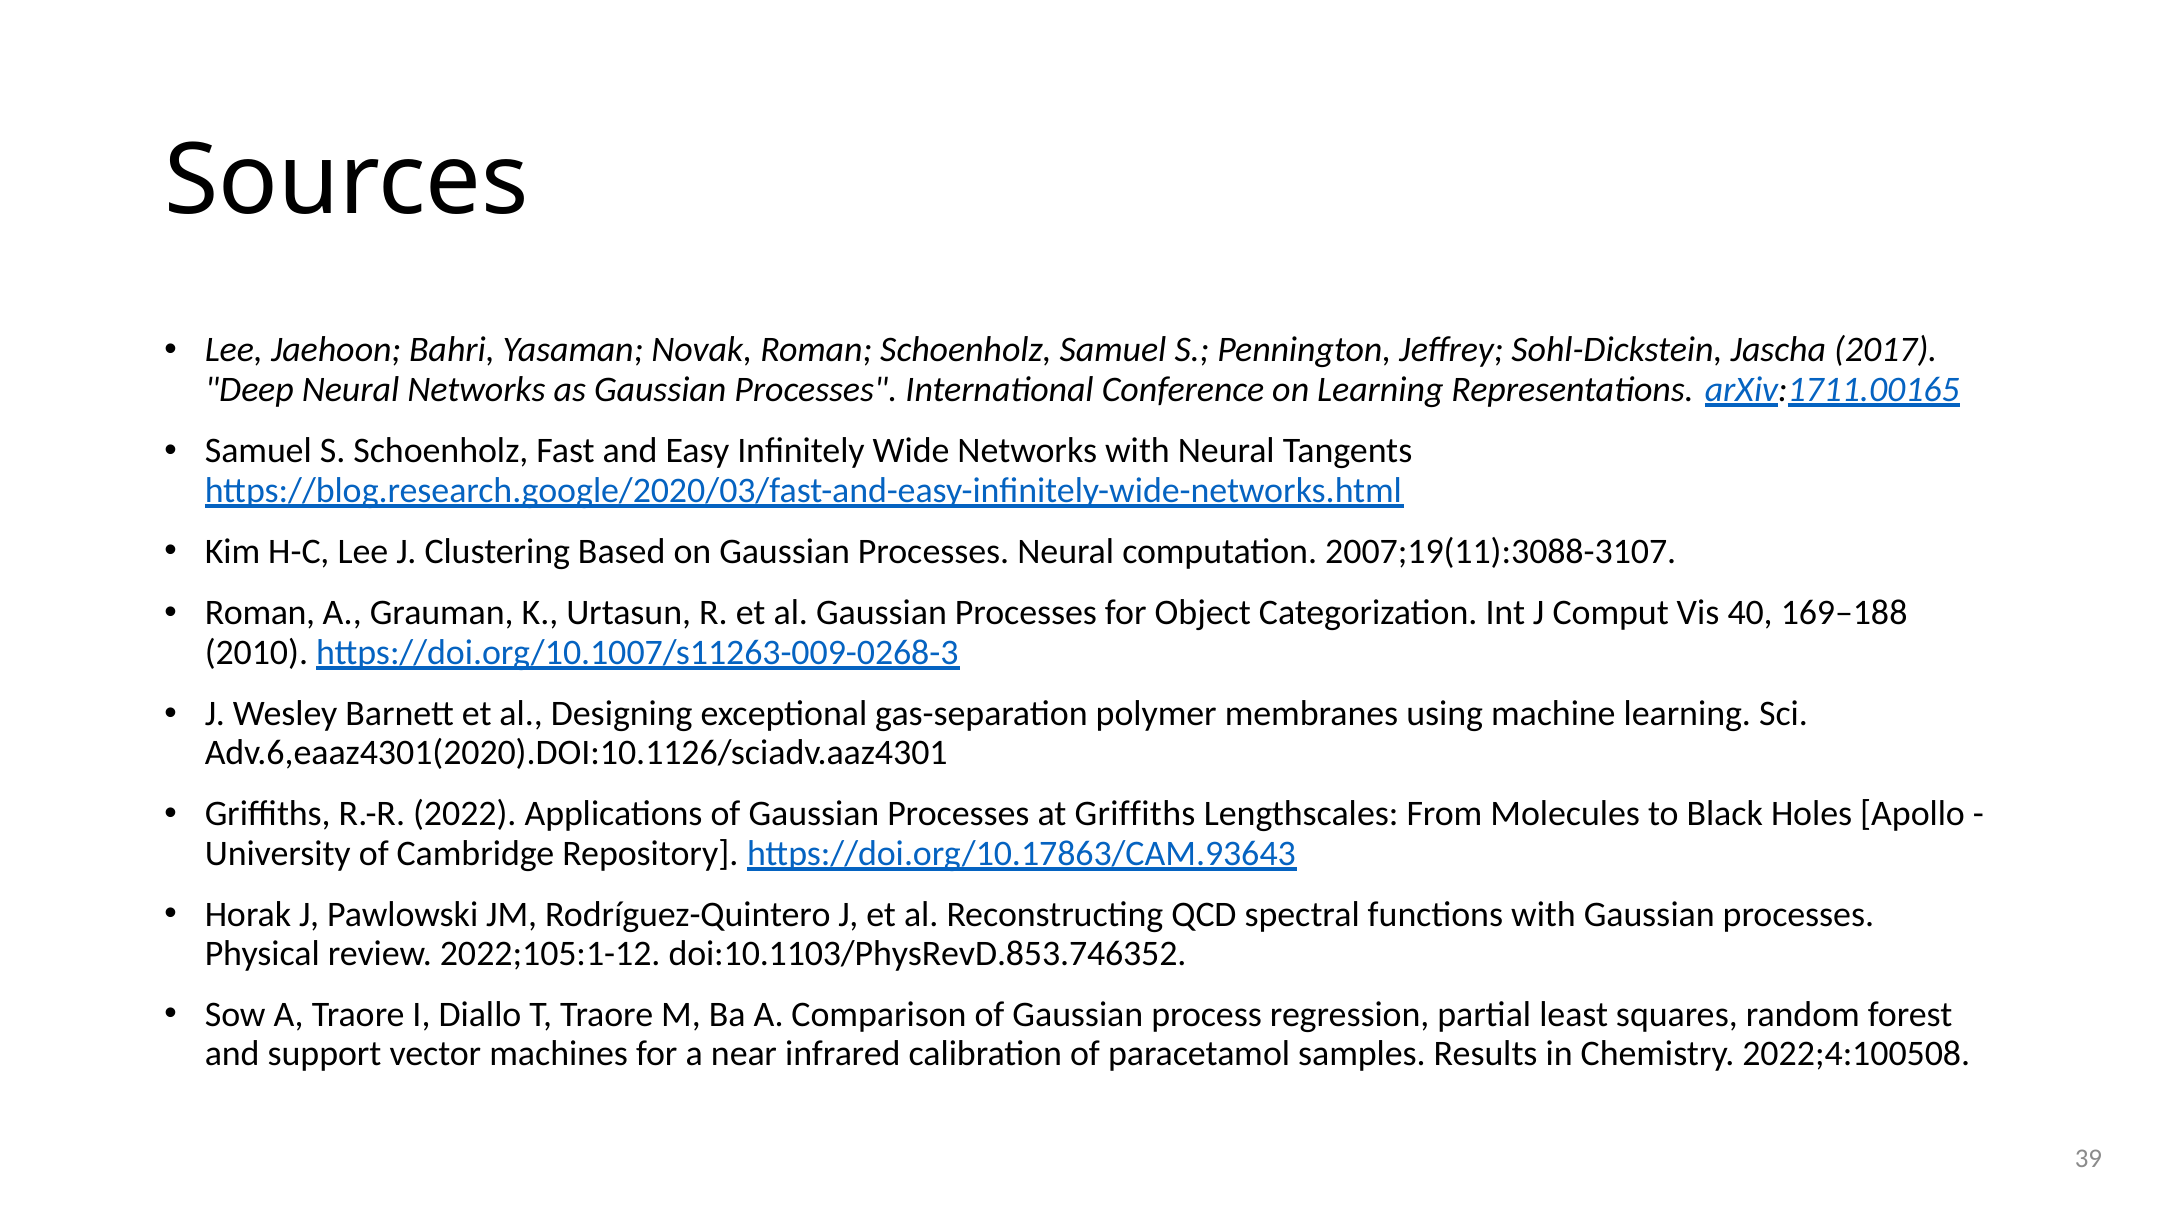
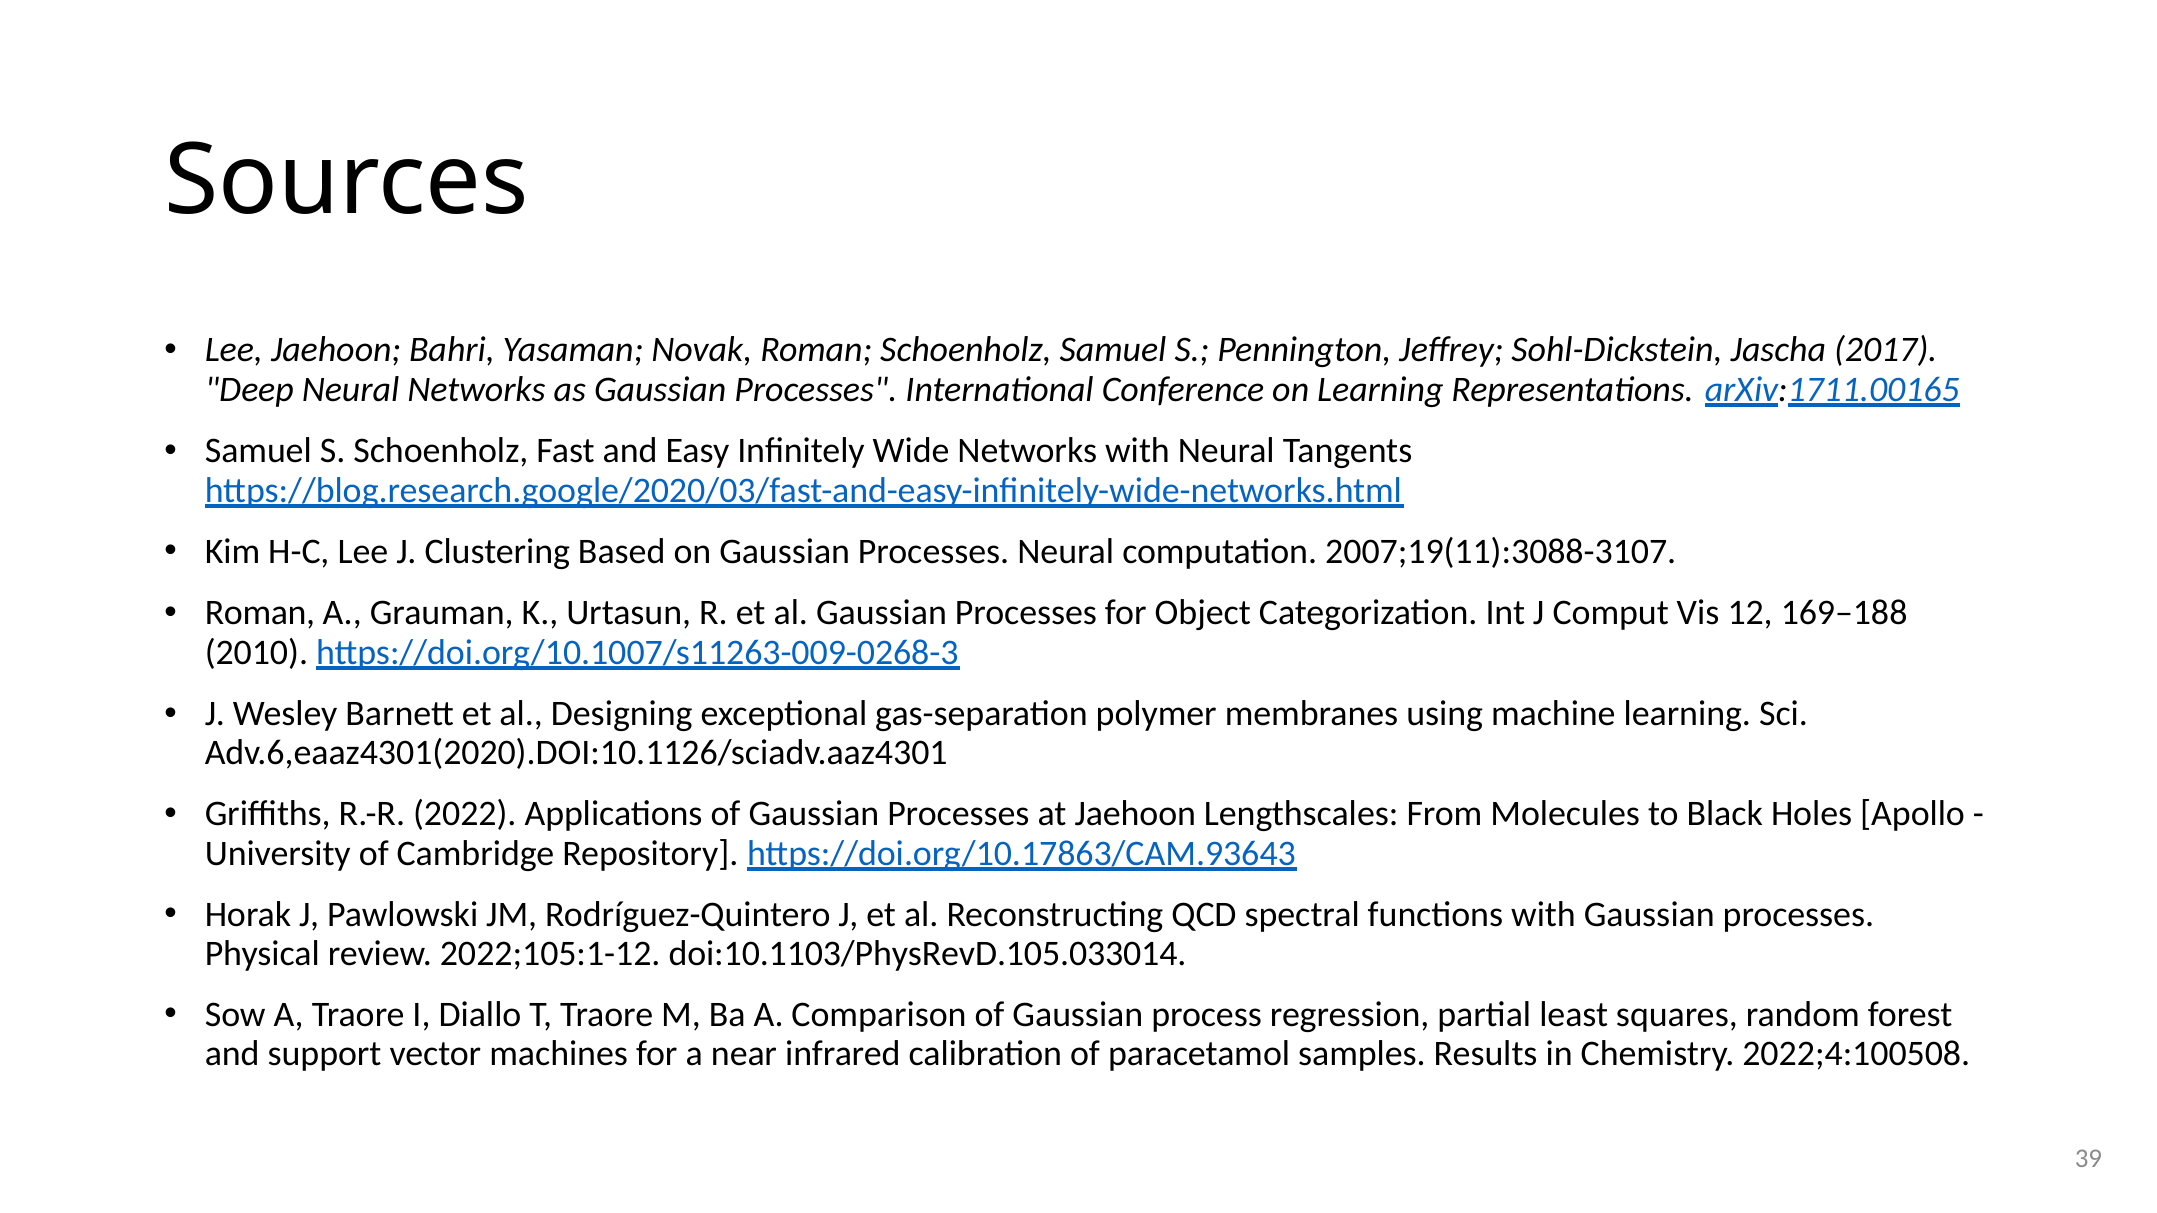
40: 40 -> 12 (1750, 613)
at Griffiths: Griffiths -> Jaehoon (1135, 814)
doi:10.1103/PhysRevD.853.746352: doi:10.1103/PhysRevD.853.746352 -> doi:10.1103/PhysRevD.105.033014 (927, 954)
